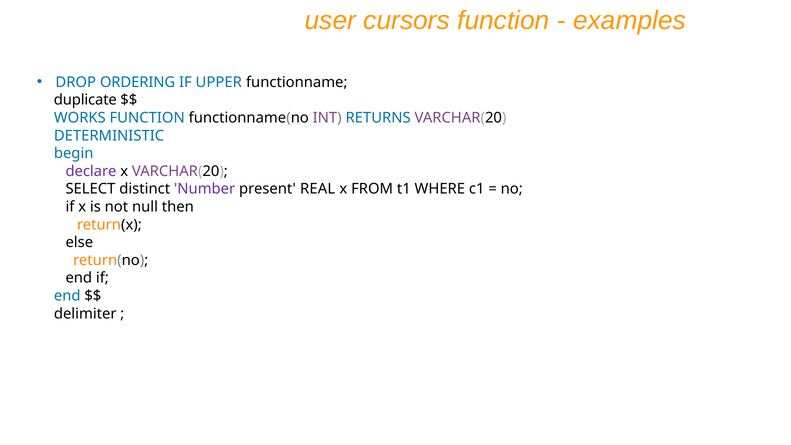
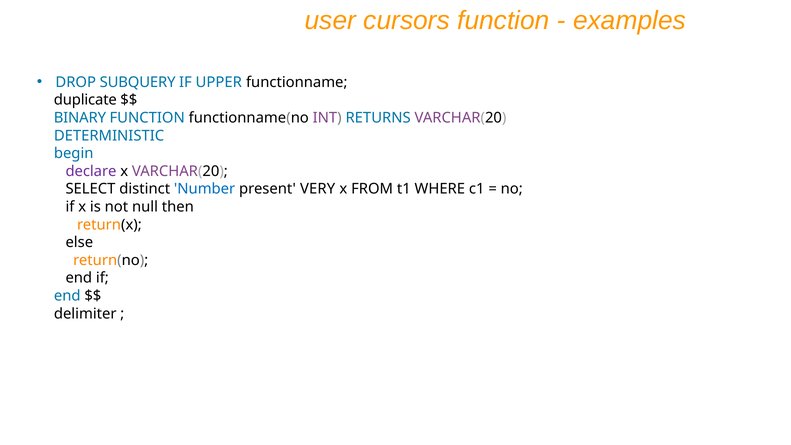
ORDERING: ORDERING -> SUBQUERY (138, 82)
WORKS: WORKS -> BINARY (80, 118)
Number colour: purple -> blue (205, 189)
REAL: REAL -> VERY (318, 189)
